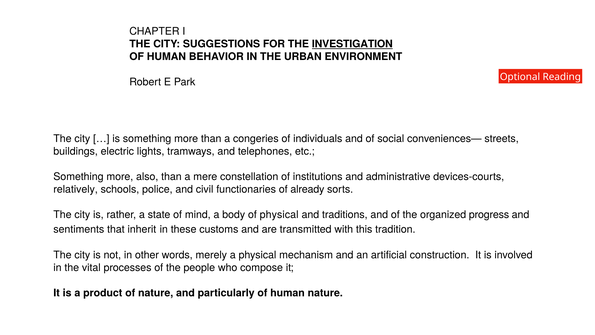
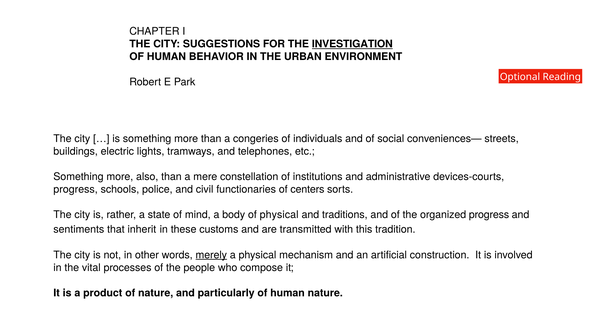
relatively: relatively -> progress (76, 189)
already: already -> centers (307, 189)
merely underline: none -> present (211, 255)
